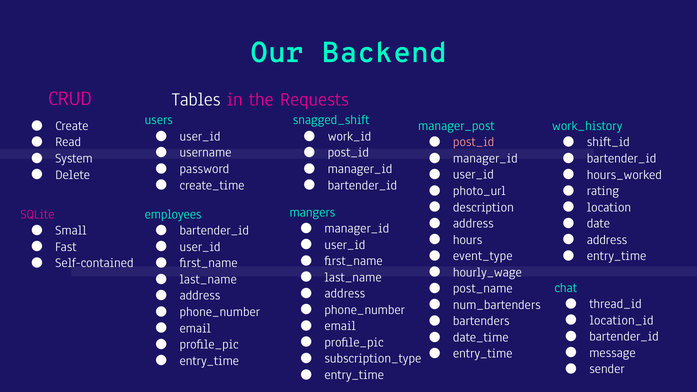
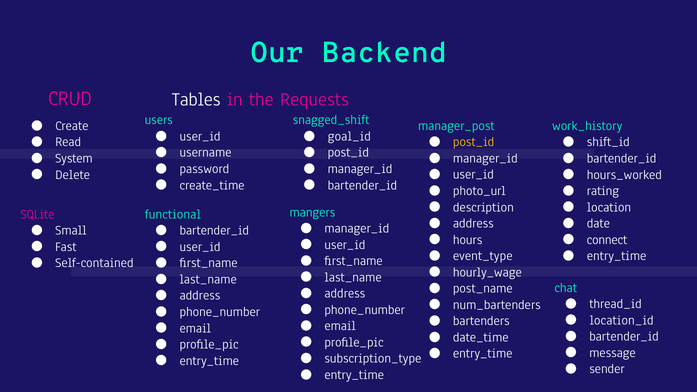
work_id: work_id -> goal_id (349, 136)
post_id colour: pink -> yellow (474, 142)
employees: employees -> functional (173, 214)
address: address -> connect (607, 240)
